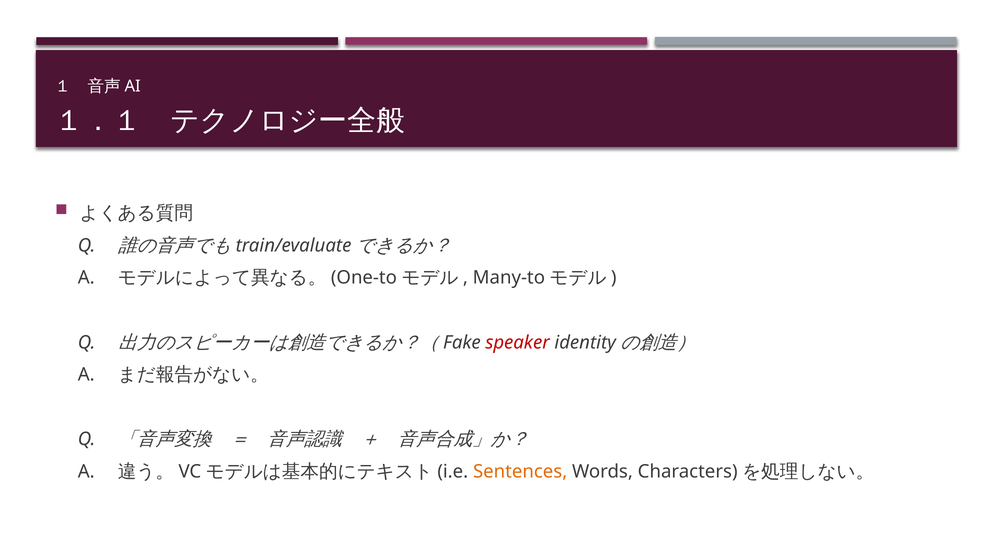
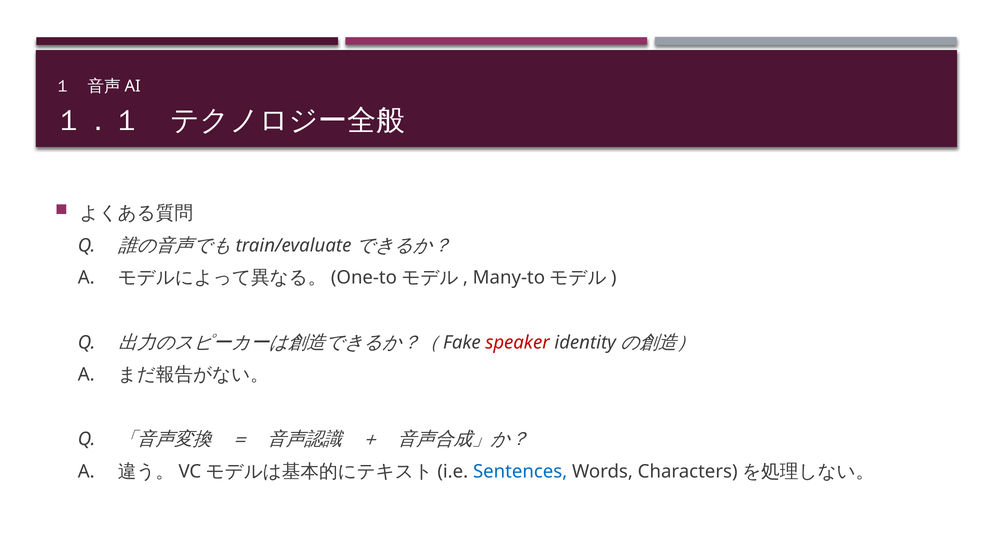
Sentences colour: orange -> blue (520, 471)
